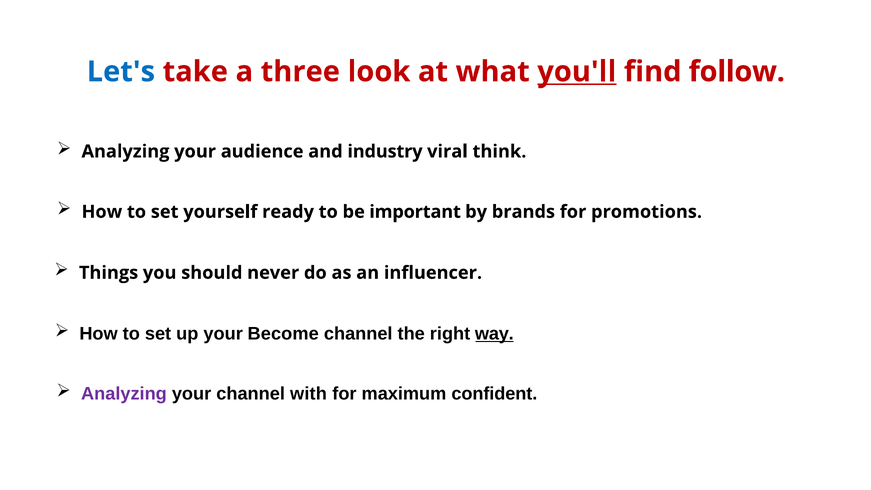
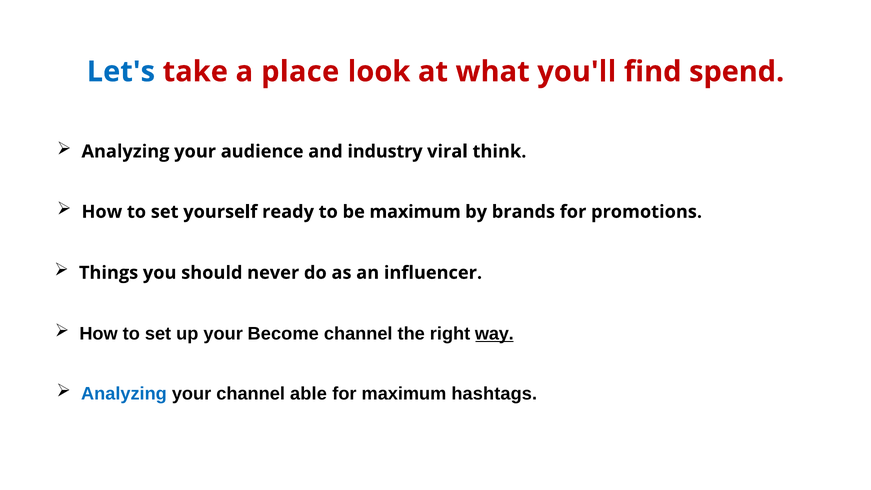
three: three -> place (300, 72)
you'll underline: present -> none (577, 72)
follow: follow -> spend (737, 72)
be important: important -> maximum (415, 212)
Analyzing colour: purple -> blue (124, 393)
with: with -> able (309, 393)
confident: confident -> hashtags (494, 393)
